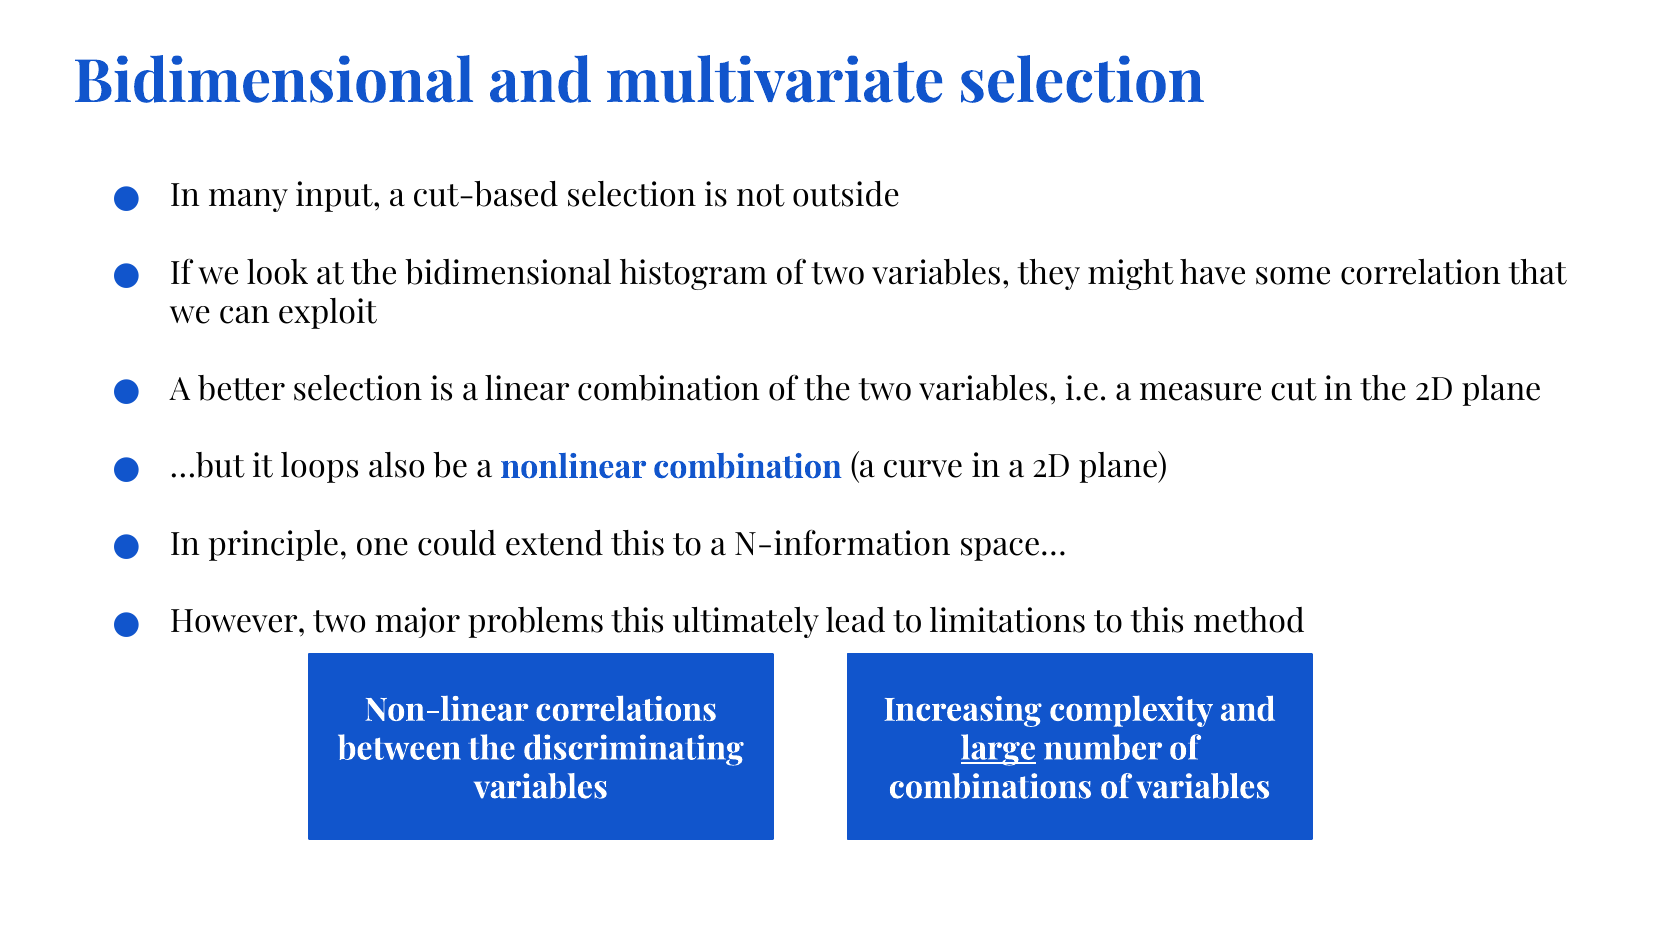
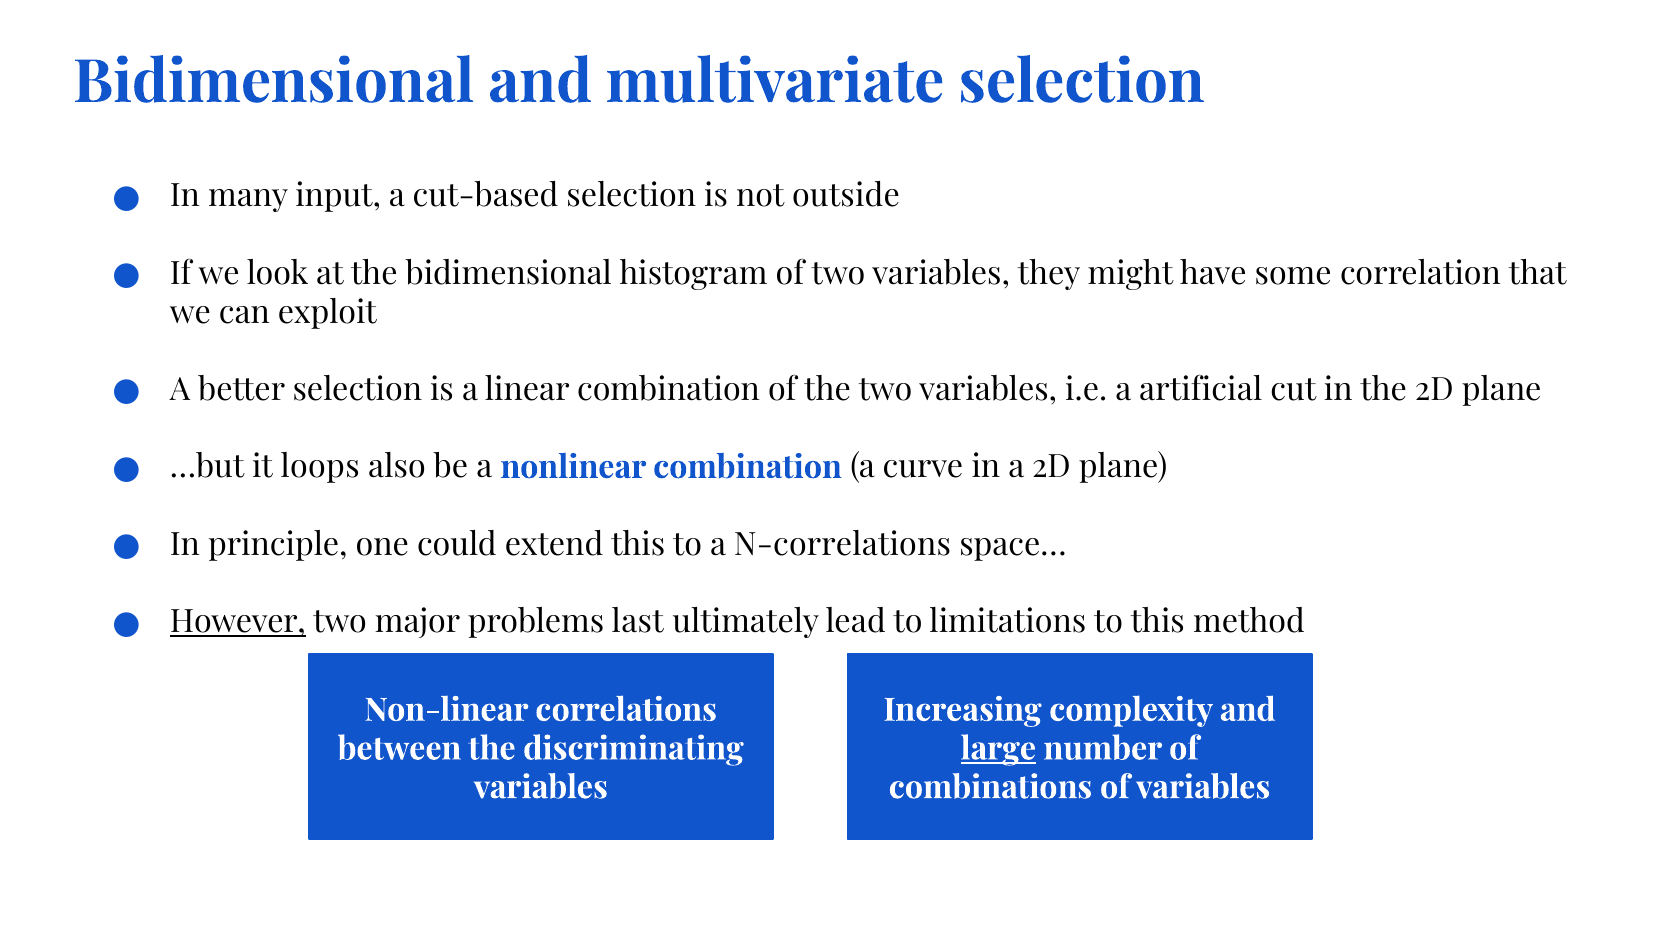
measure: measure -> artificial (1201, 390)
N-information: N-information -> N-correlations (842, 545)
However underline: none -> present (238, 622)
problems this: this -> last (638, 622)
